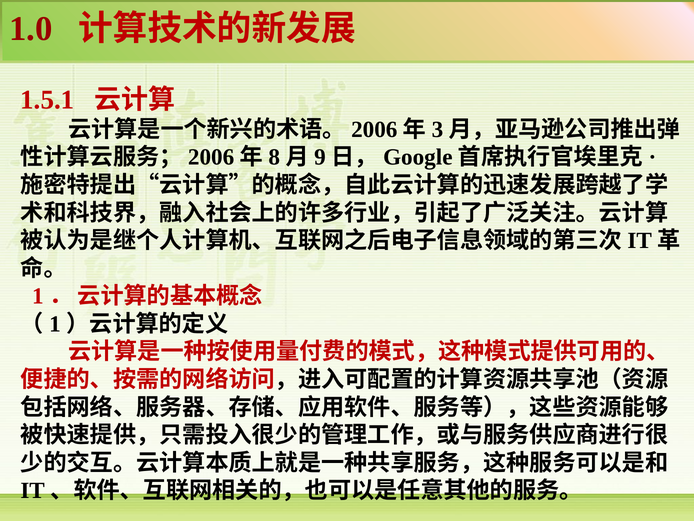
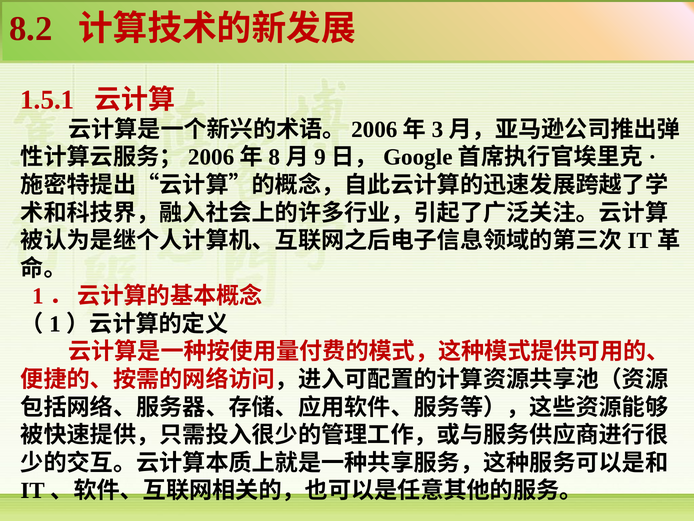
1.0: 1.0 -> 8.2 (31, 29)
